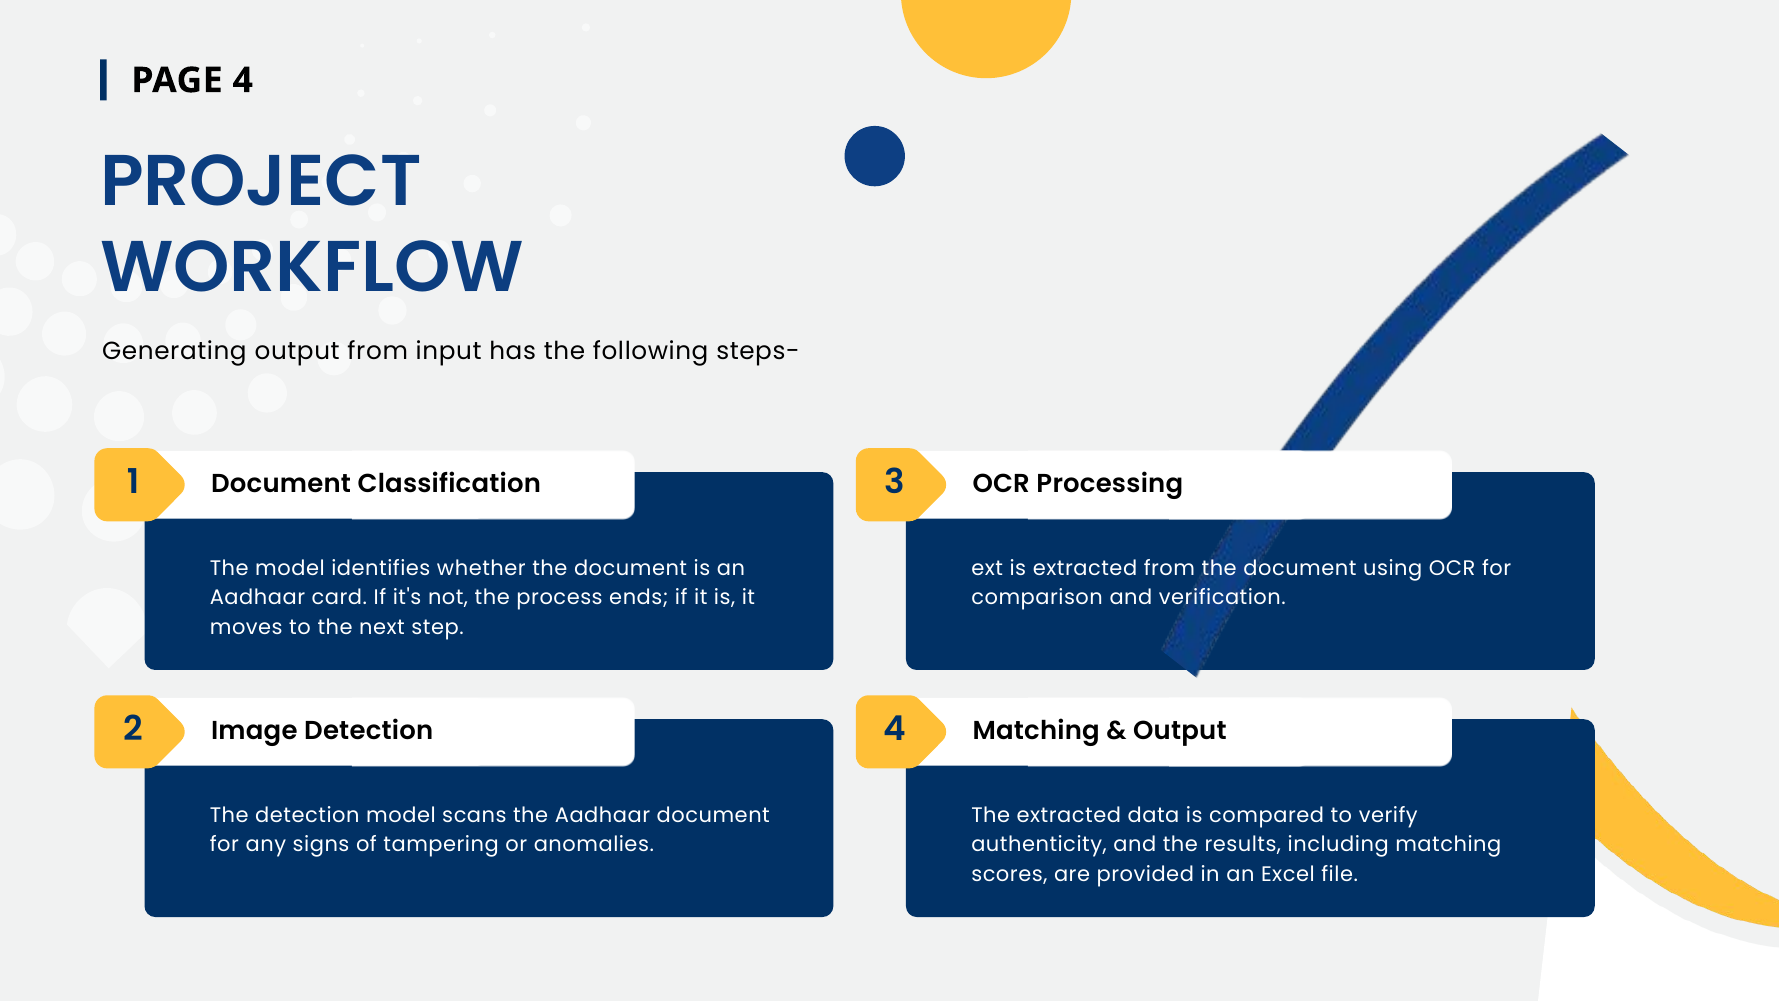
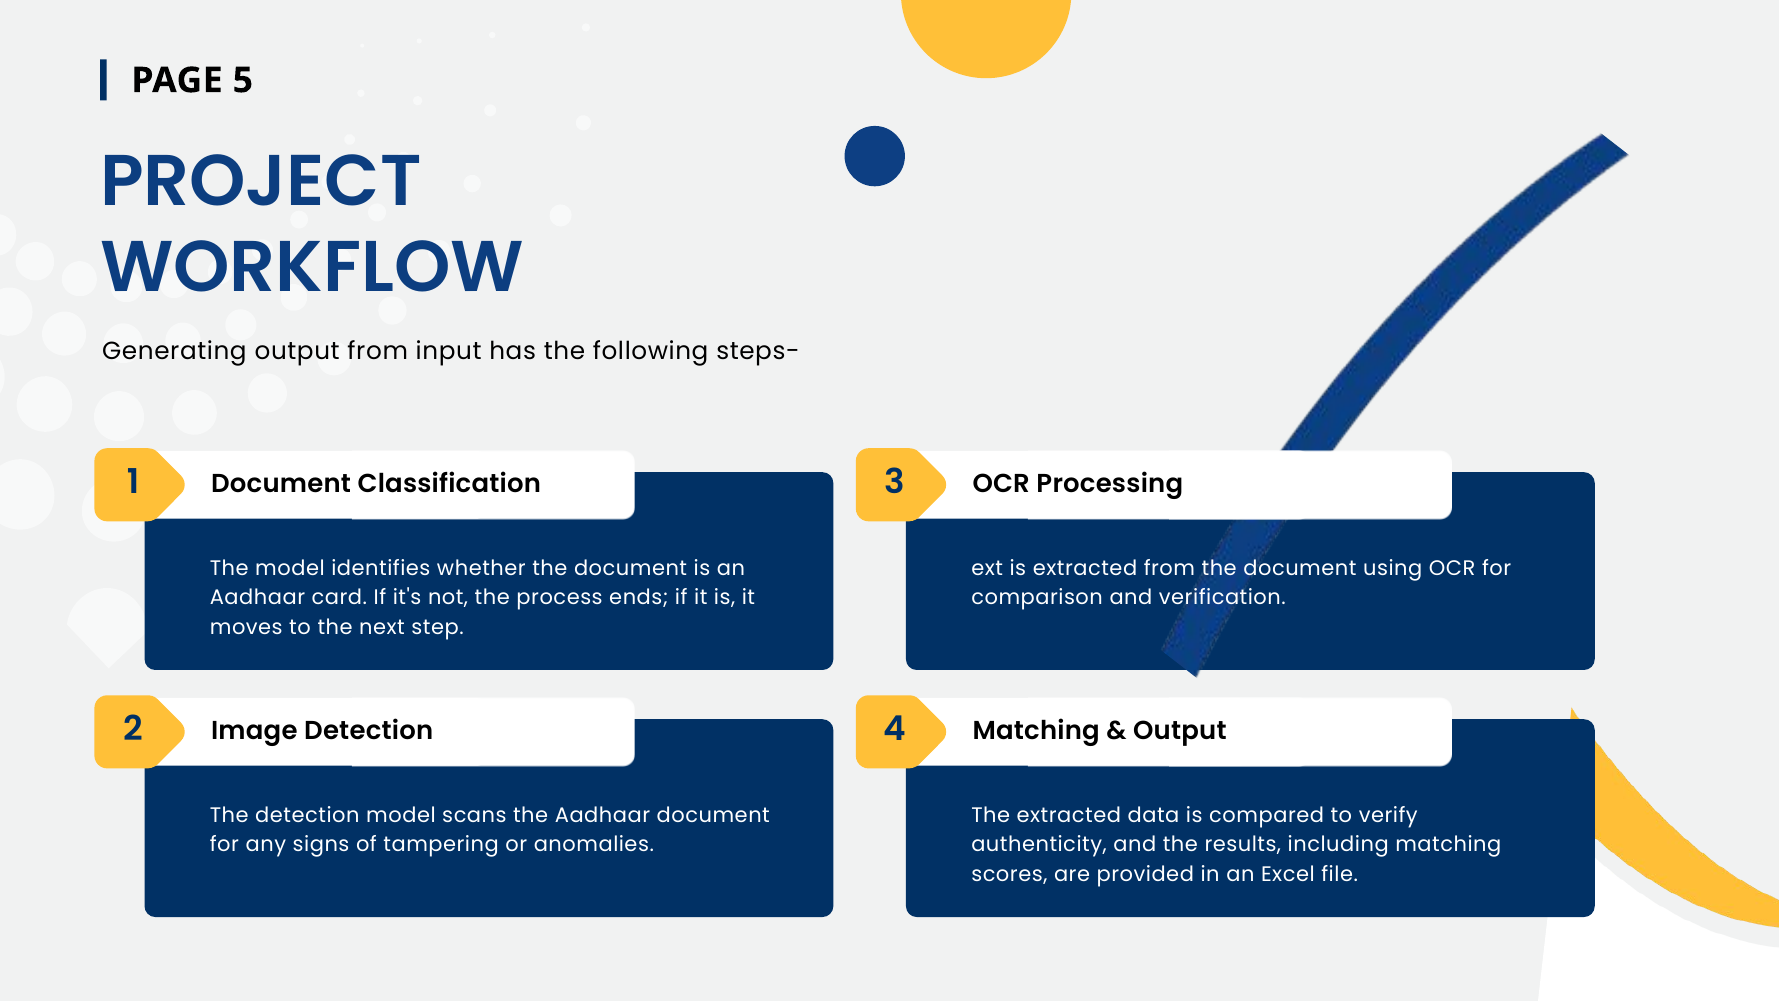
PAGE 4: 4 -> 5 (243, 80)
